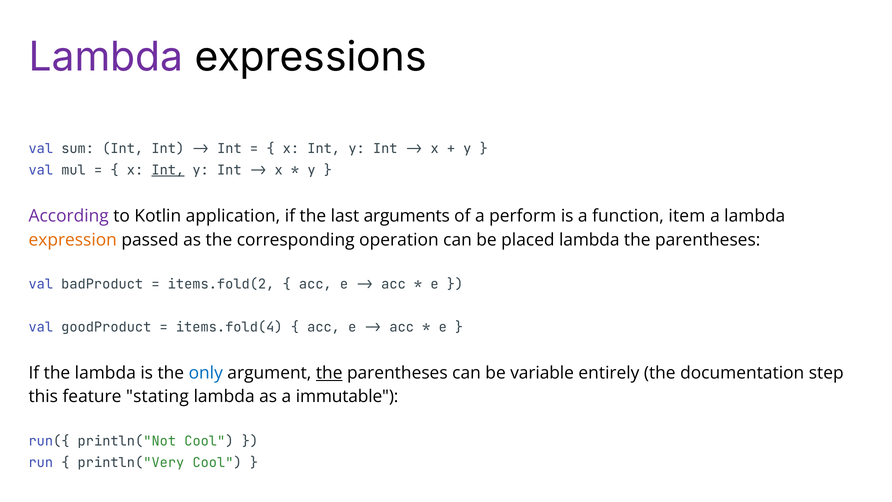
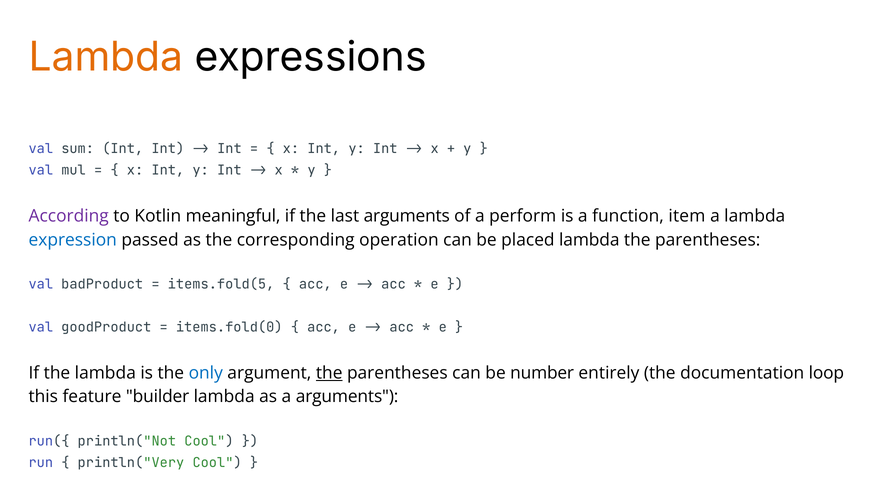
Lambda colour: purple -> orange (106, 57)
Int underline: present -> none (168, 170)
application: application -> meaningful (233, 216)
expression colour: orange -> blue (73, 240)
items.fold(2: items.fold(2 -> items.fold(5 (221, 284)
items.fold(4: items.fold(4 -> items.fold(0 (229, 327)
variable: variable -> number (542, 373)
step: step -> loop (826, 373)
stating: stating -> builder (158, 397)
a immutable: immutable -> arguments (347, 397)
